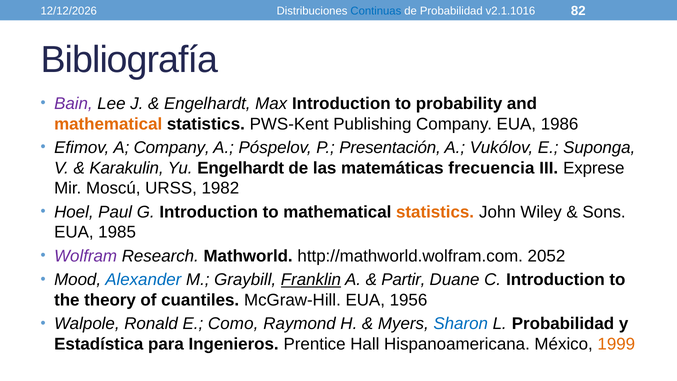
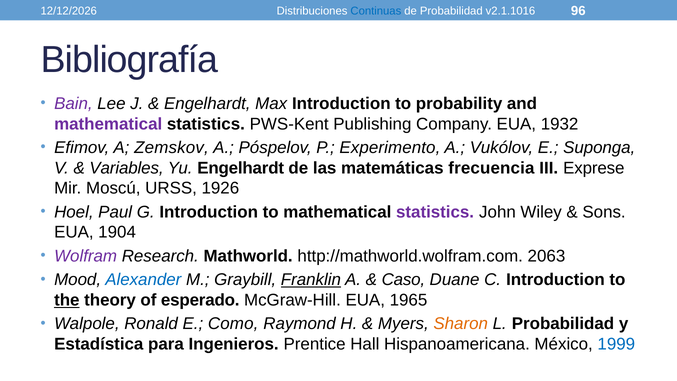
82: 82 -> 96 (578, 11)
mathematical colour: orange -> purple (108, 124)
1986: 1986 -> 1932 (560, 124)
A Company: Company -> Zemskov (171, 148)
Presentación: Presentación -> Experimento (390, 148)
Karakulin: Karakulin -> Variables (126, 168)
1982: 1982 -> 1926 (220, 188)
statistics colour: orange -> purple (435, 212)
1985: 1985 -> 1904 (117, 232)
2052: 2052 -> 2063 (546, 256)
Partir: Partir -> Caso (403, 280)
the underline: none -> present (67, 300)
cuantiles: cuantiles -> esperado (200, 300)
1956: 1956 -> 1965 (408, 300)
Sharon colour: blue -> orange (461, 324)
1999 colour: orange -> blue (616, 344)
